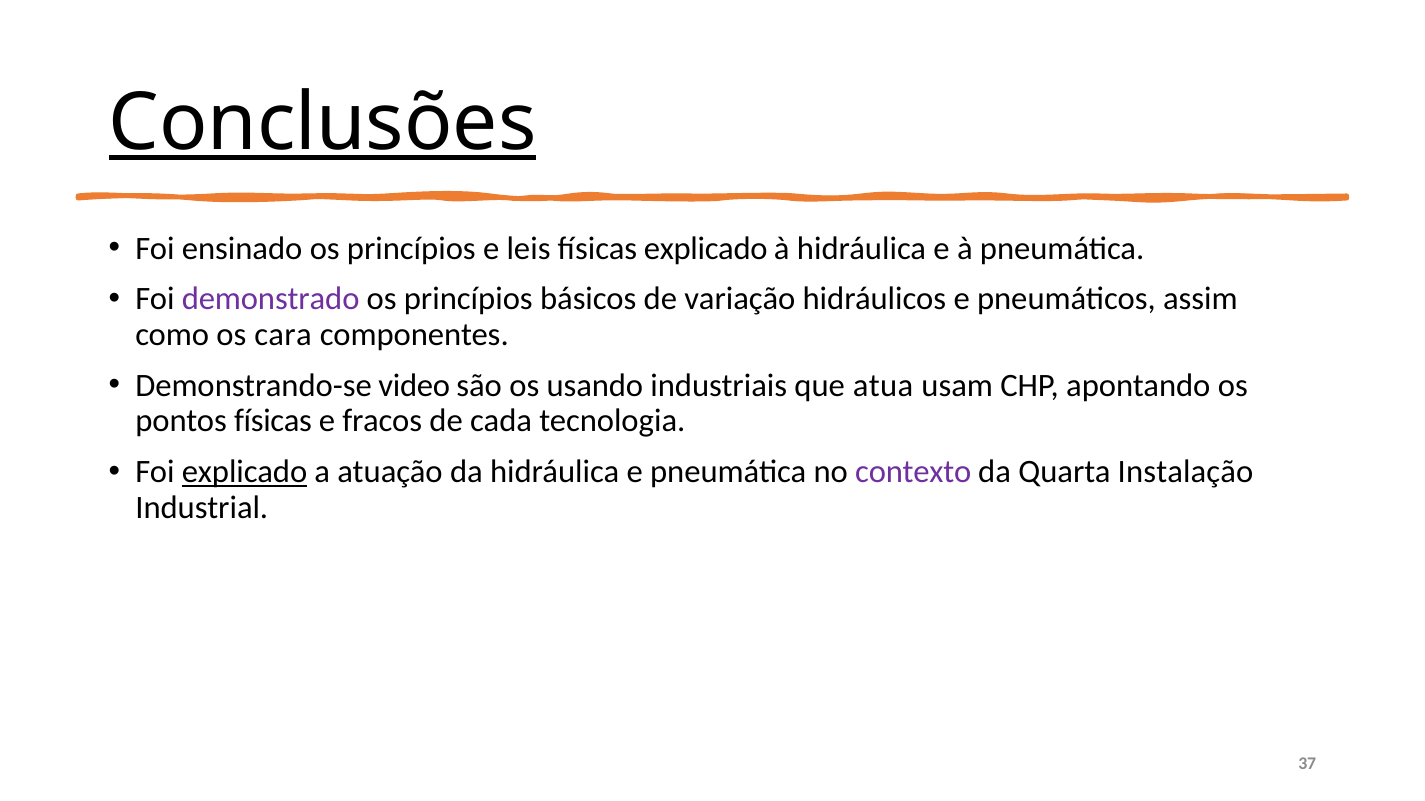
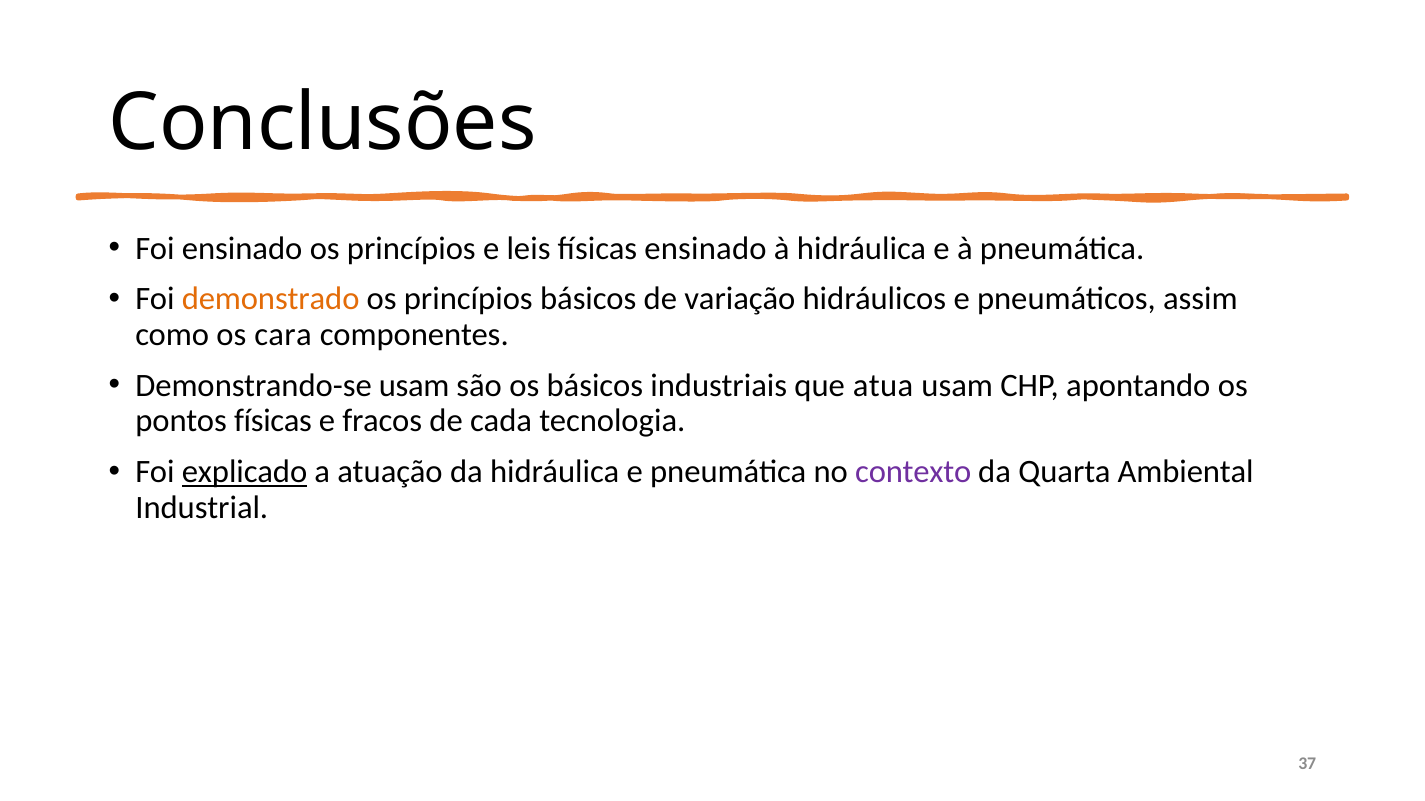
Conclusões underline: present -> none (323, 123)
físicas explicado: explicado -> ensinado (705, 249)
demonstrado colour: purple -> orange (271, 299)
Demonstrando-se video: video -> usam (414, 386)
os usando: usando -> básicos (595, 386)
Instalação: Instalação -> Ambiental (1186, 472)
